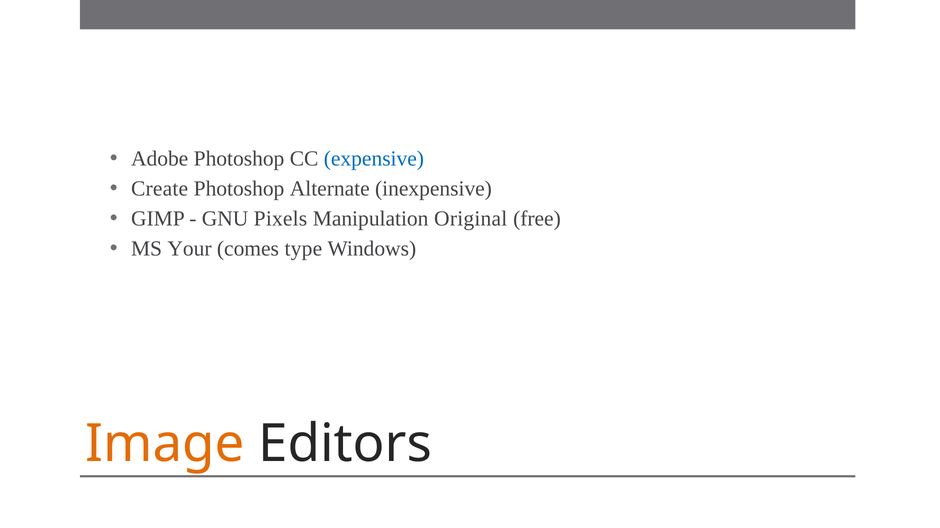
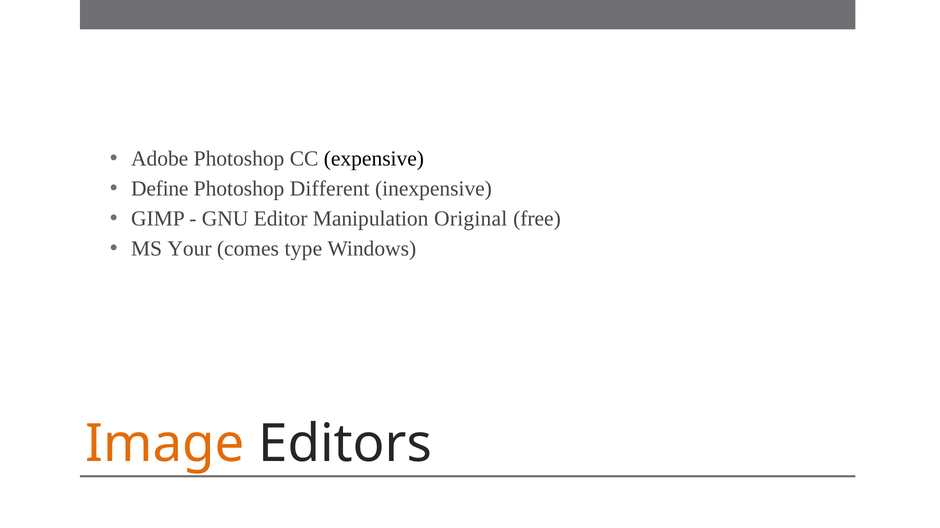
expensive colour: blue -> black (374, 159)
Create: Create -> Define (160, 189)
Alternate: Alternate -> Different (330, 189)
Pixels: Pixels -> Editor (281, 219)
